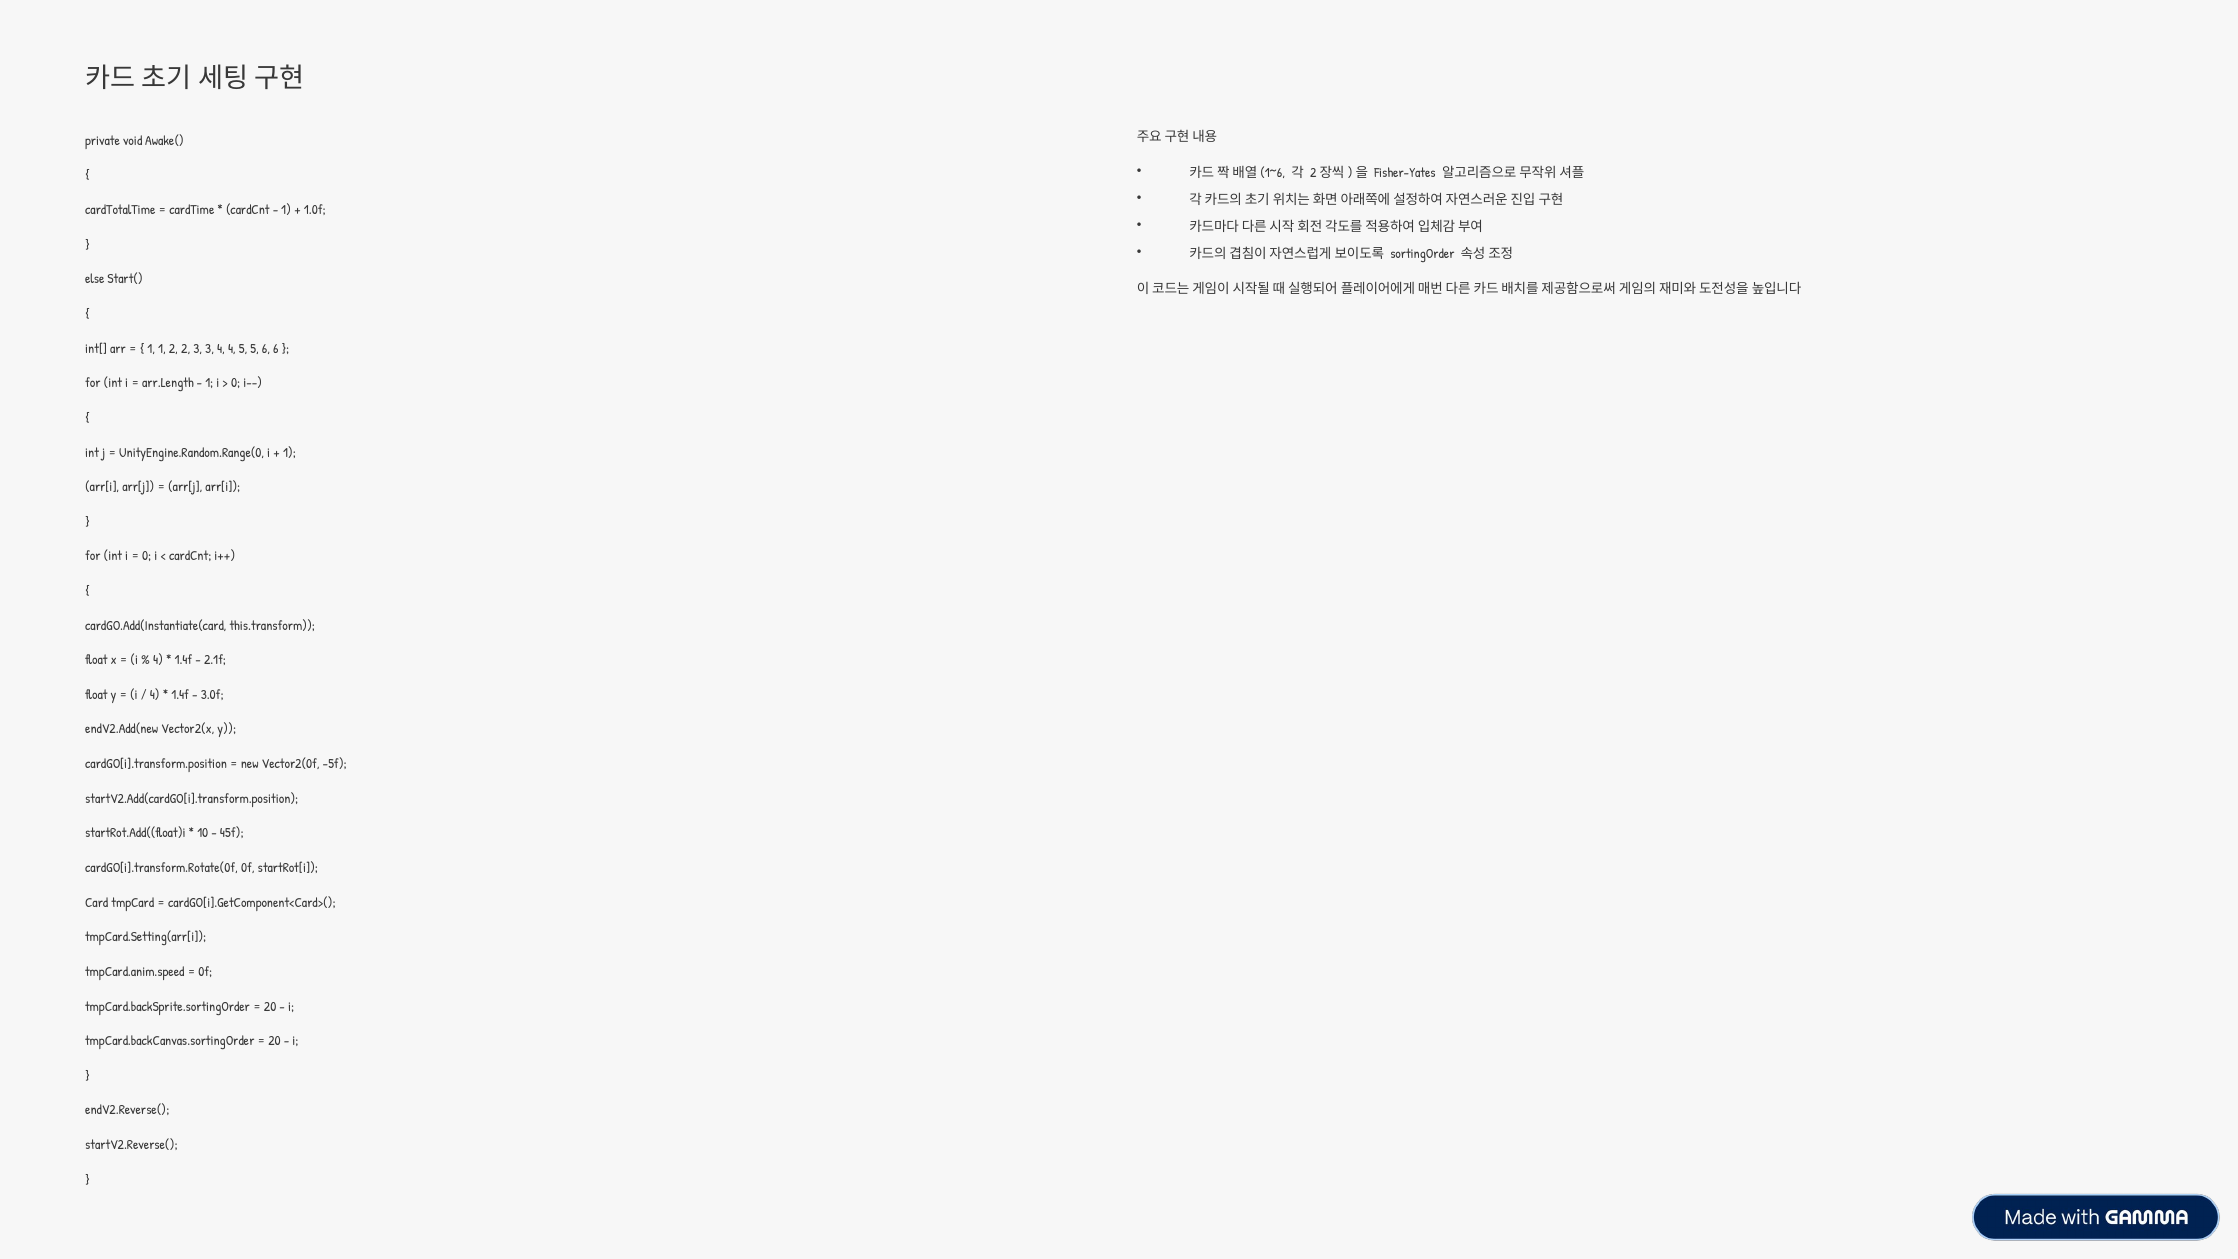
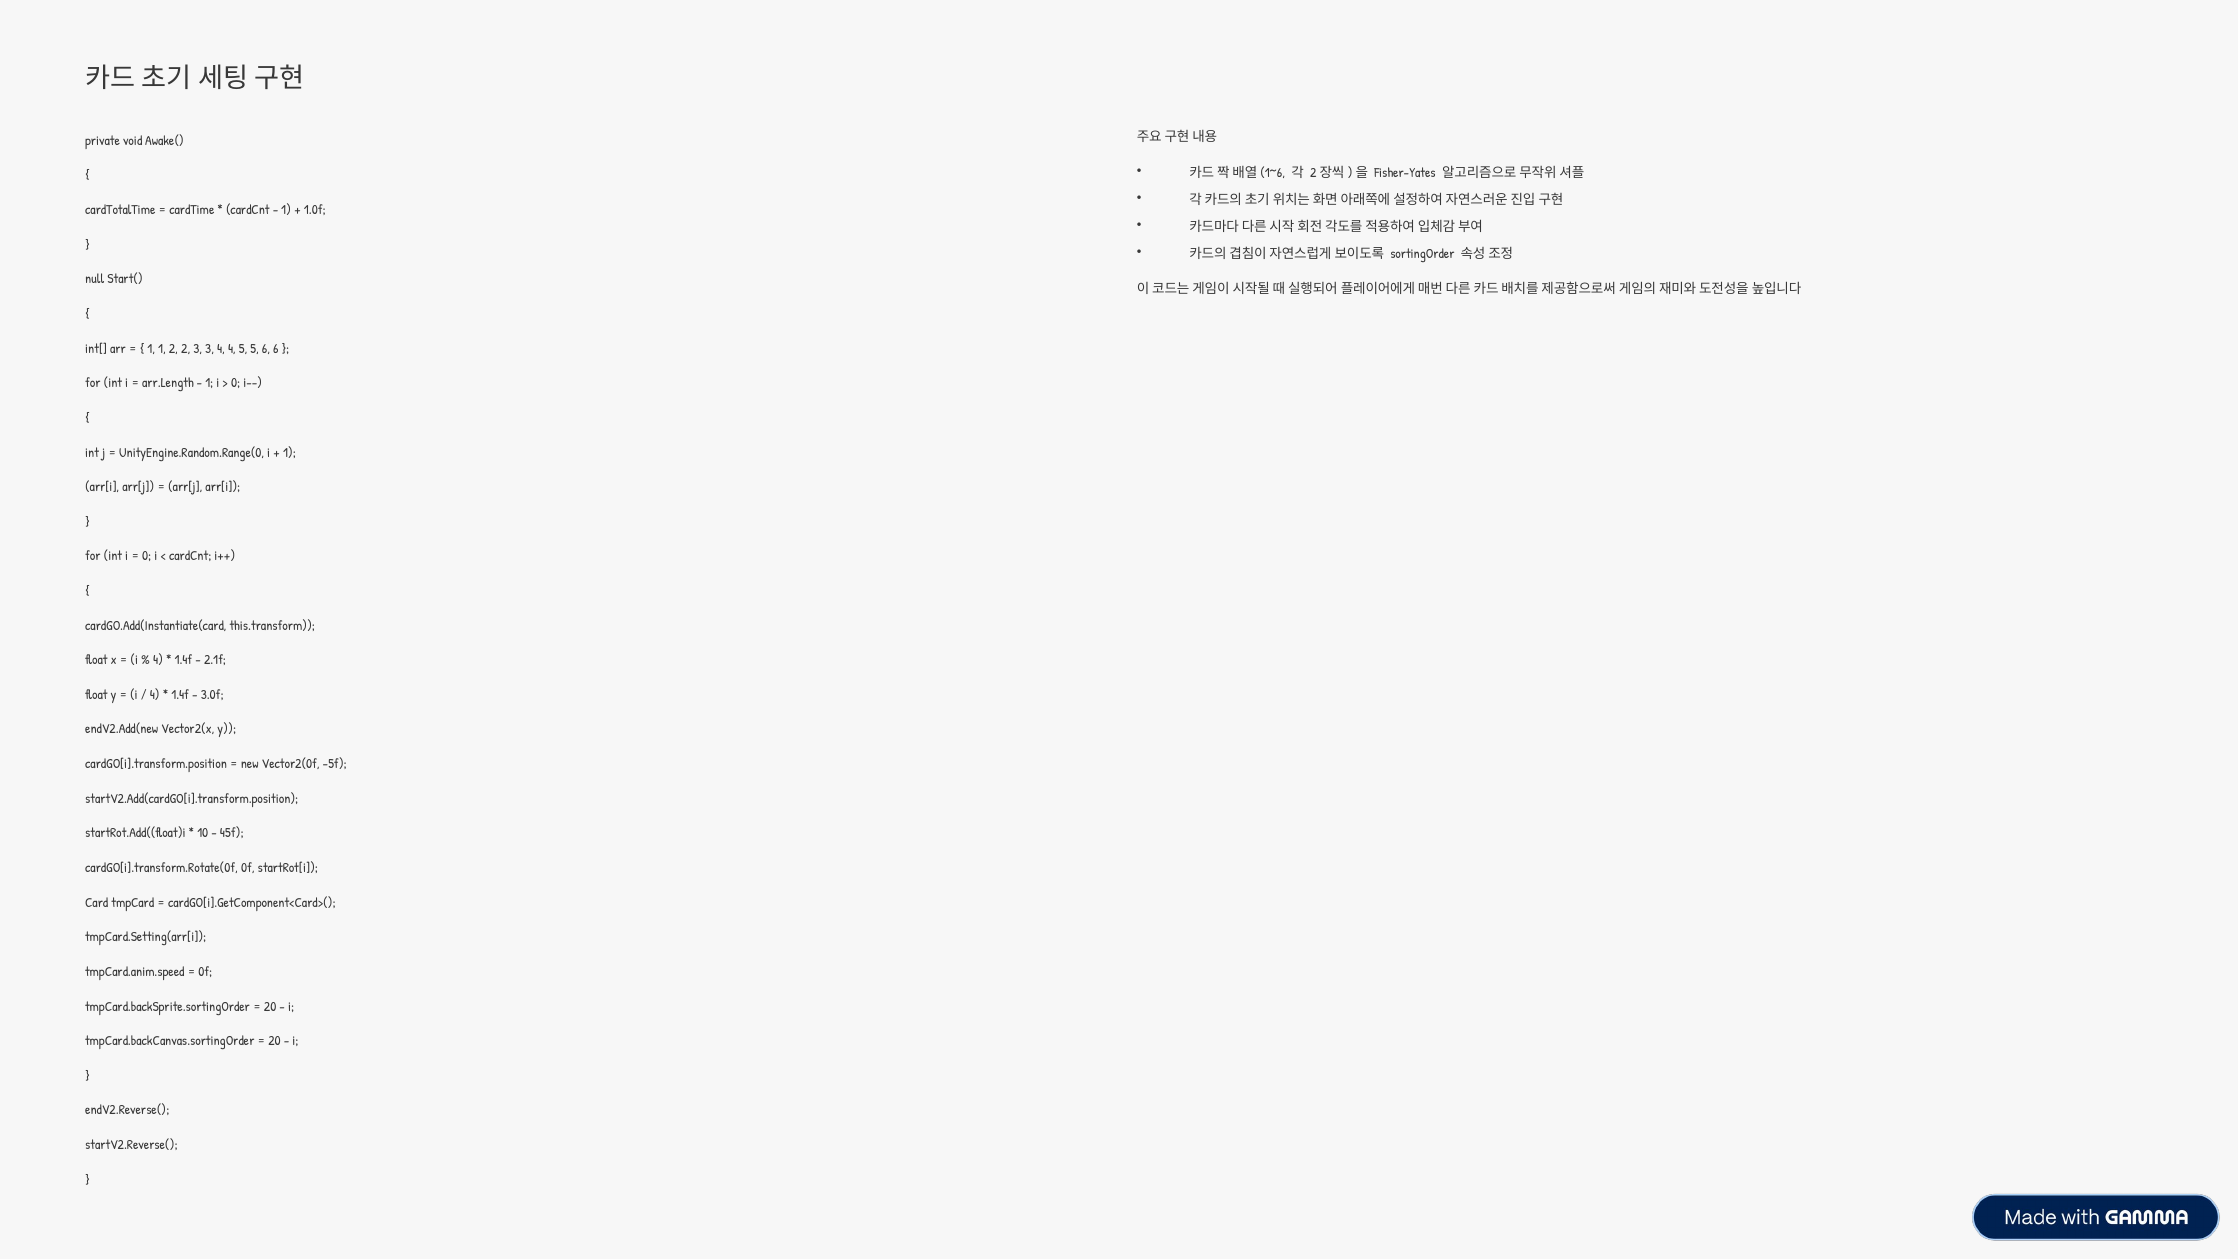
else: else -> null (95, 279)
